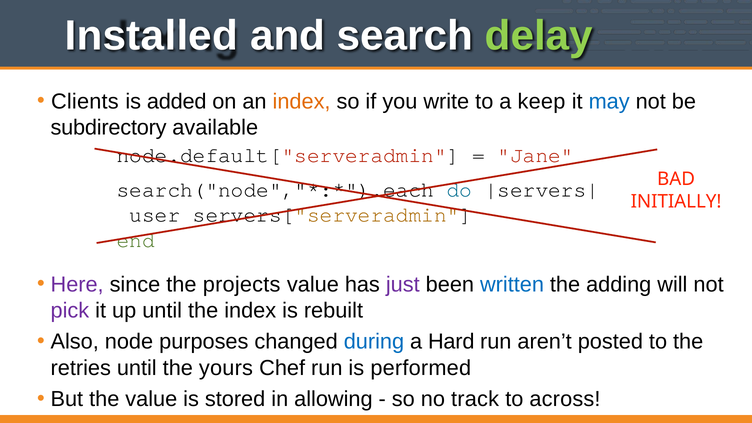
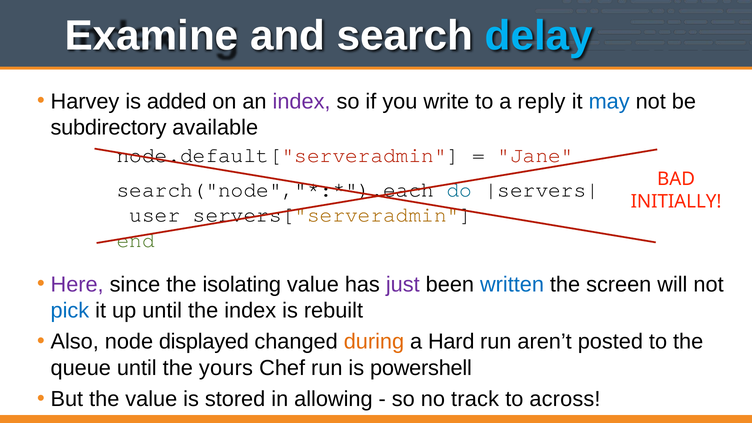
Installed: Installed -> Examine (151, 36)
delay colour: light green -> light blue (539, 36)
Clients: Clients -> Harvey (85, 101)
index colour: orange -> purple (302, 101)
keep: keep -> reply (541, 101)
projects: projects -> isolating (242, 284)
adding: adding -> screen (619, 284)
pick colour: purple -> blue (70, 310)
purposes: purposes -> displayed (204, 342)
during colour: blue -> orange (374, 342)
retries: retries -> queue (81, 368)
performed: performed -> powershell (421, 368)
